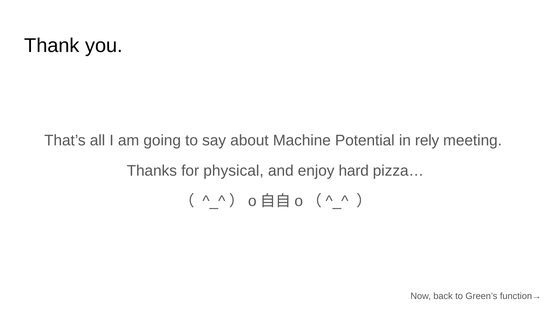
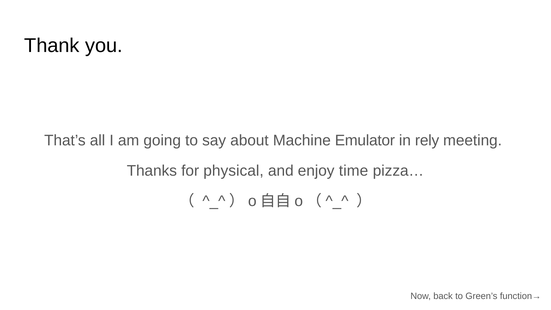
Potential: Potential -> Emulator (365, 140)
hard: hard -> time (354, 171)
